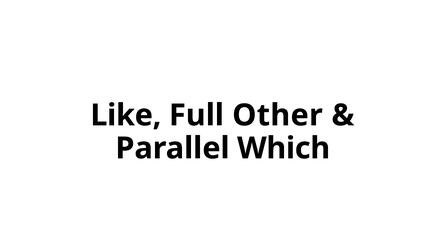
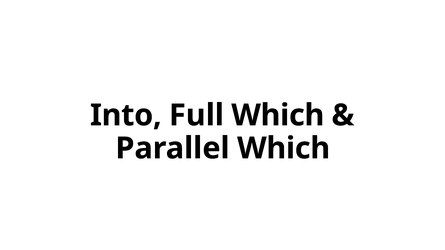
Like: Like -> Into (126, 115)
Full Other: Other -> Which (278, 115)
